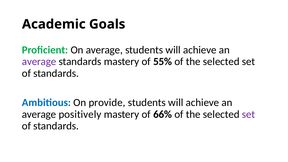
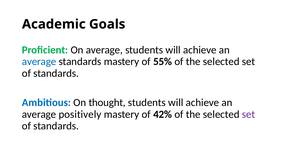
average colour: purple -> blue (39, 62)
provide: provide -> thought (107, 103)
66%: 66% -> 42% (163, 114)
